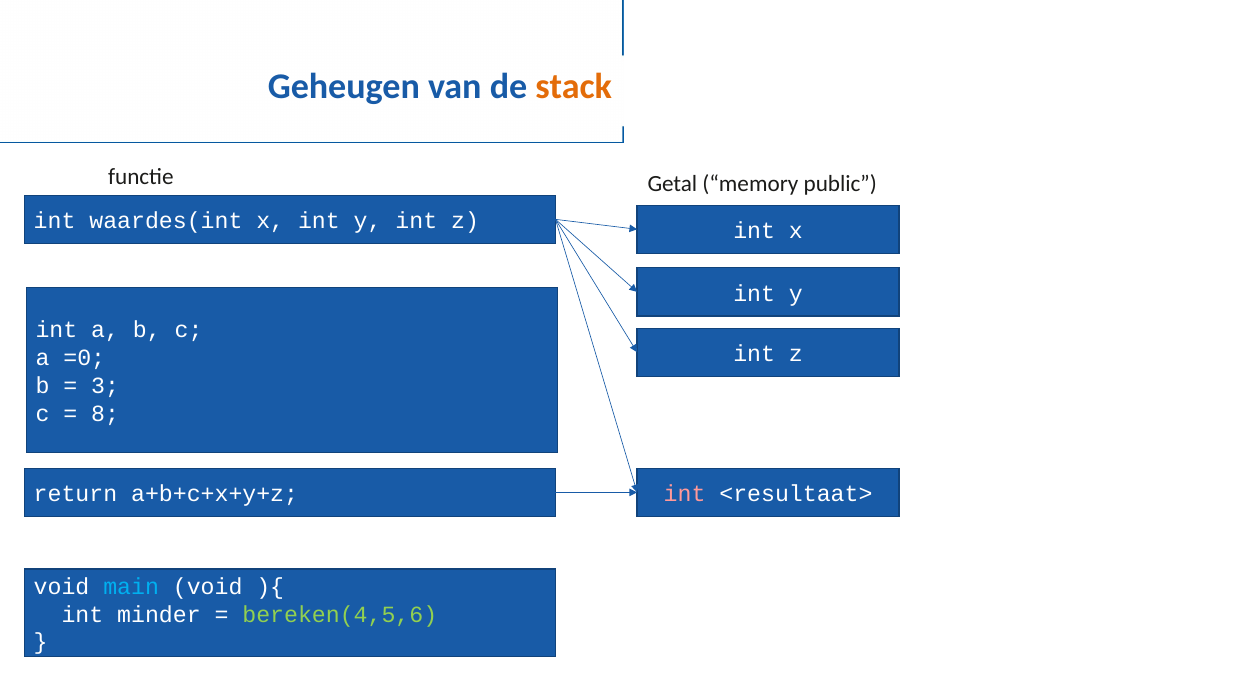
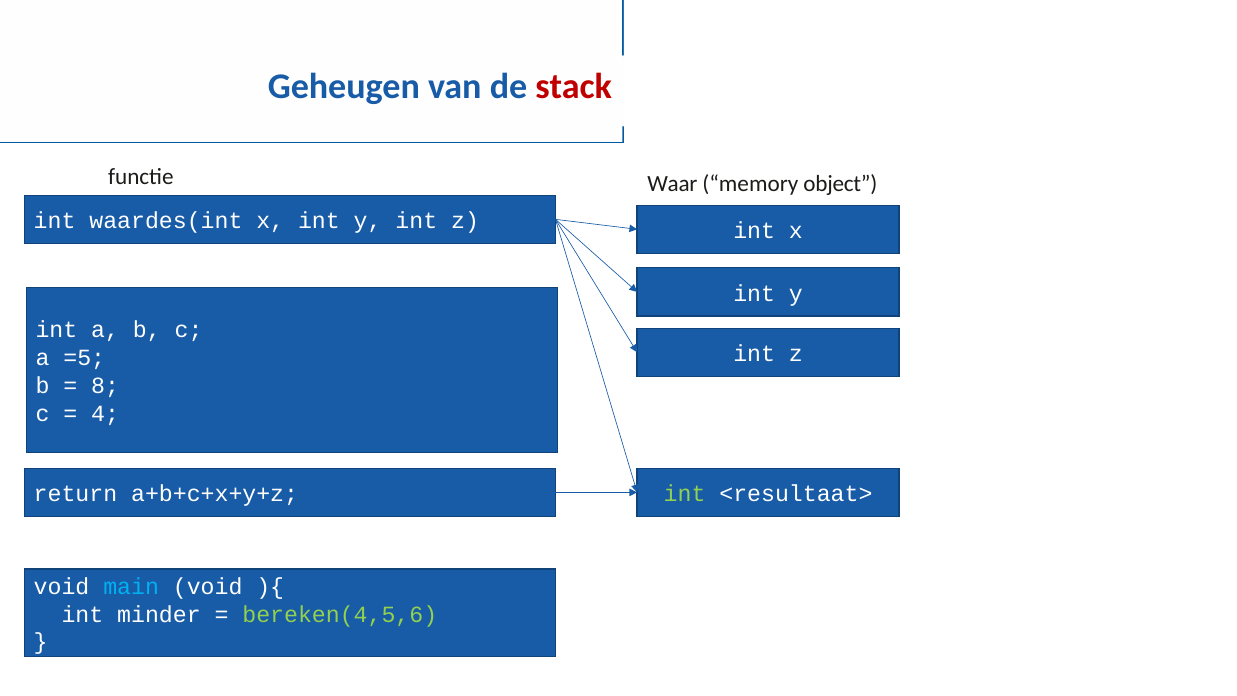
stack colour: orange -> red (574, 87)
Getal: Getal -> Waar (672, 184)
public: public -> object (840, 184)
=0: =0 -> =5 (84, 358)
3: 3 -> 8 (105, 385)
8: 8 -> 4 (105, 413)
int colour: pink -> light green (685, 494)
